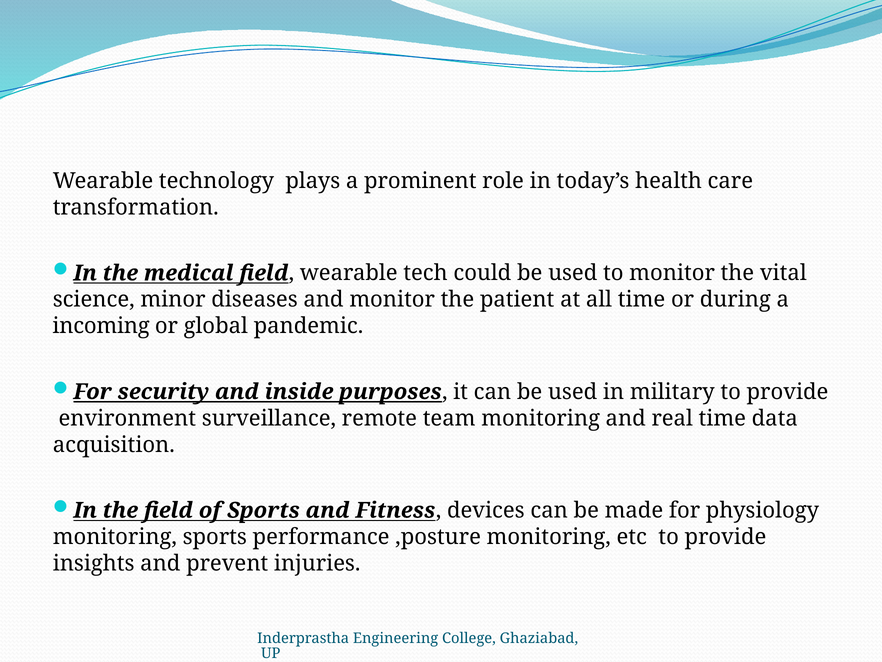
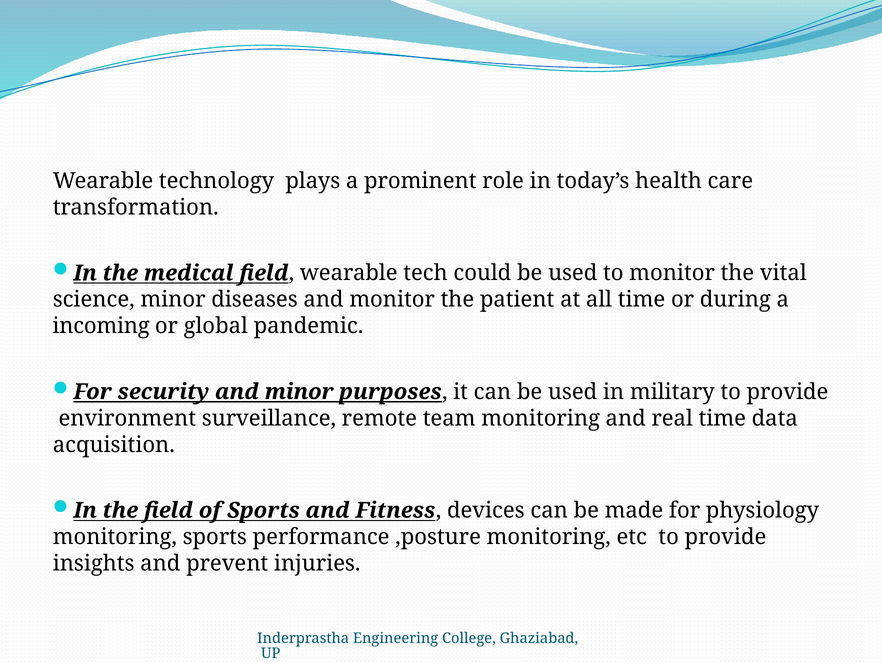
and inside: inside -> minor (299, 391)
